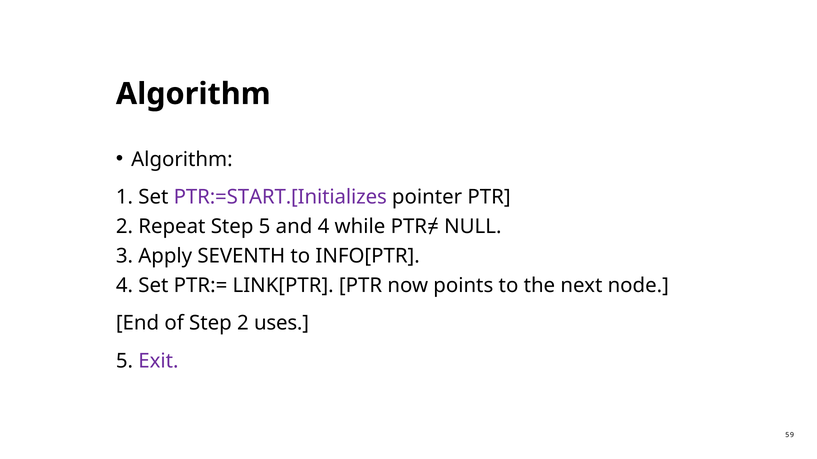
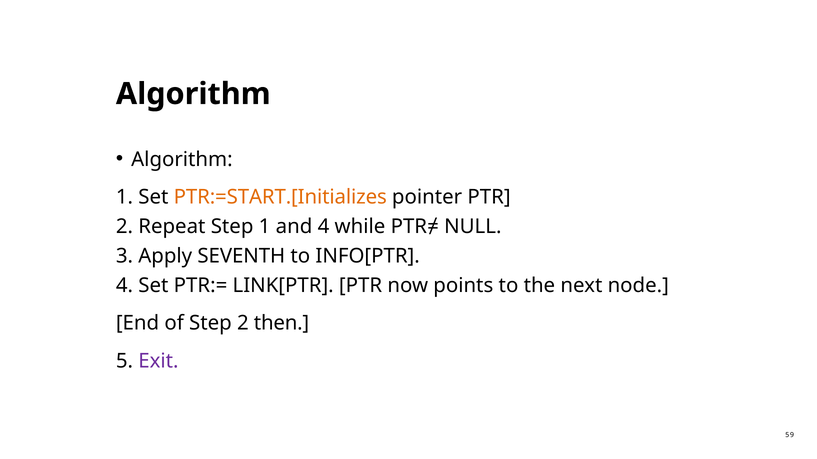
PTR:=START.[Initializes colour: purple -> orange (280, 197)
Step 5: 5 -> 1 (265, 227)
uses: uses -> then (282, 324)
